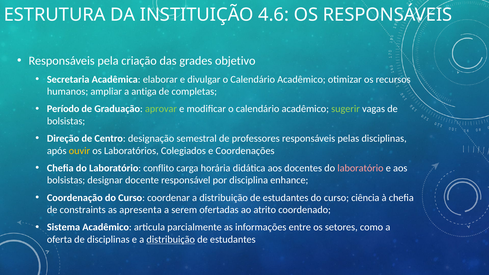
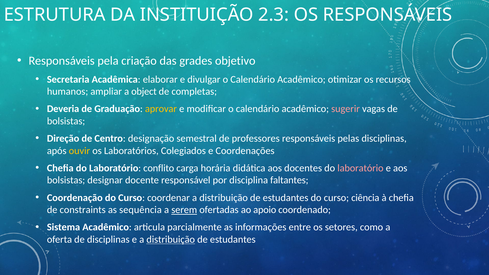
4.6: 4.6 -> 2.3 (274, 15)
antiga: antiga -> object (144, 92)
Período: Período -> Deveria (63, 109)
aprovar colour: light green -> yellow (161, 109)
sugerir colour: light green -> pink (346, 109)
enhance: enhance -> faltantes (289, 180)
apresenta: apresenta -> sequência (140, 210)
serem underline: none -> present (184, 210)
atrito: atrito -> apoio (265, 210)
